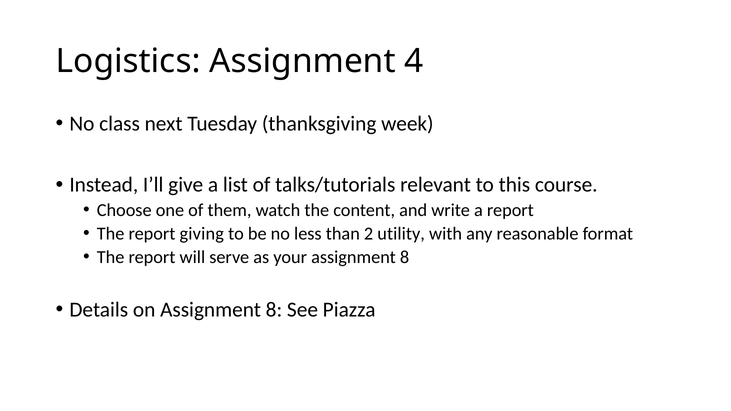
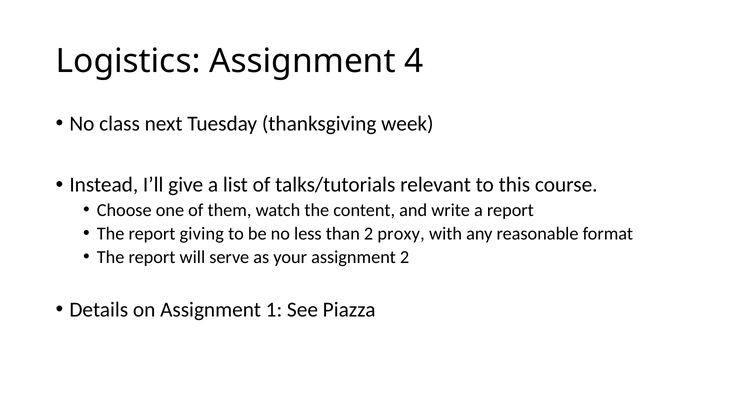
utility: utility -> proxy (401, 234)
your assignment 8: 8 -> 2 (405, 257)
on Assignment 8: 8 -> 1 (274, 310)
